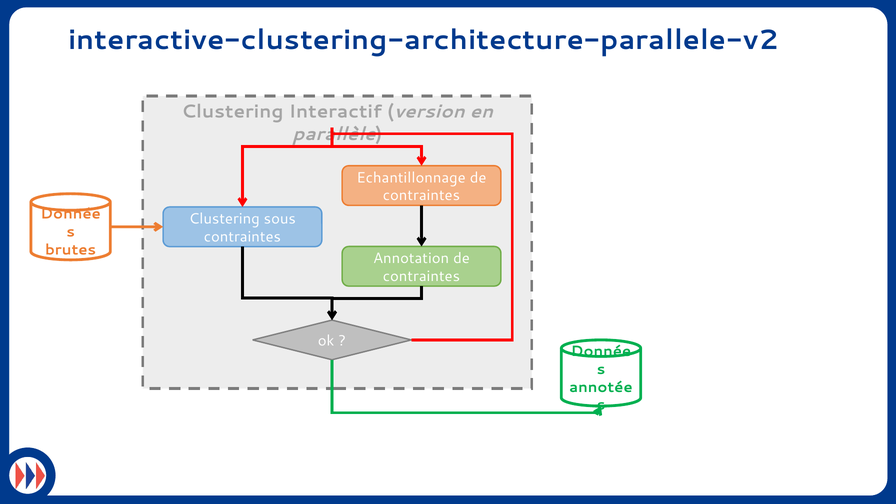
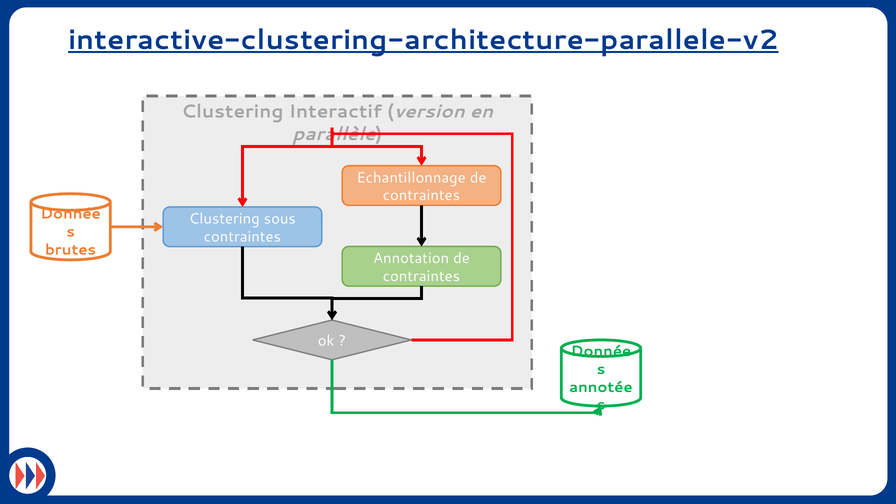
interactive-clustering-architecture-parallele-v2 underline: none -> present (423, 40)
